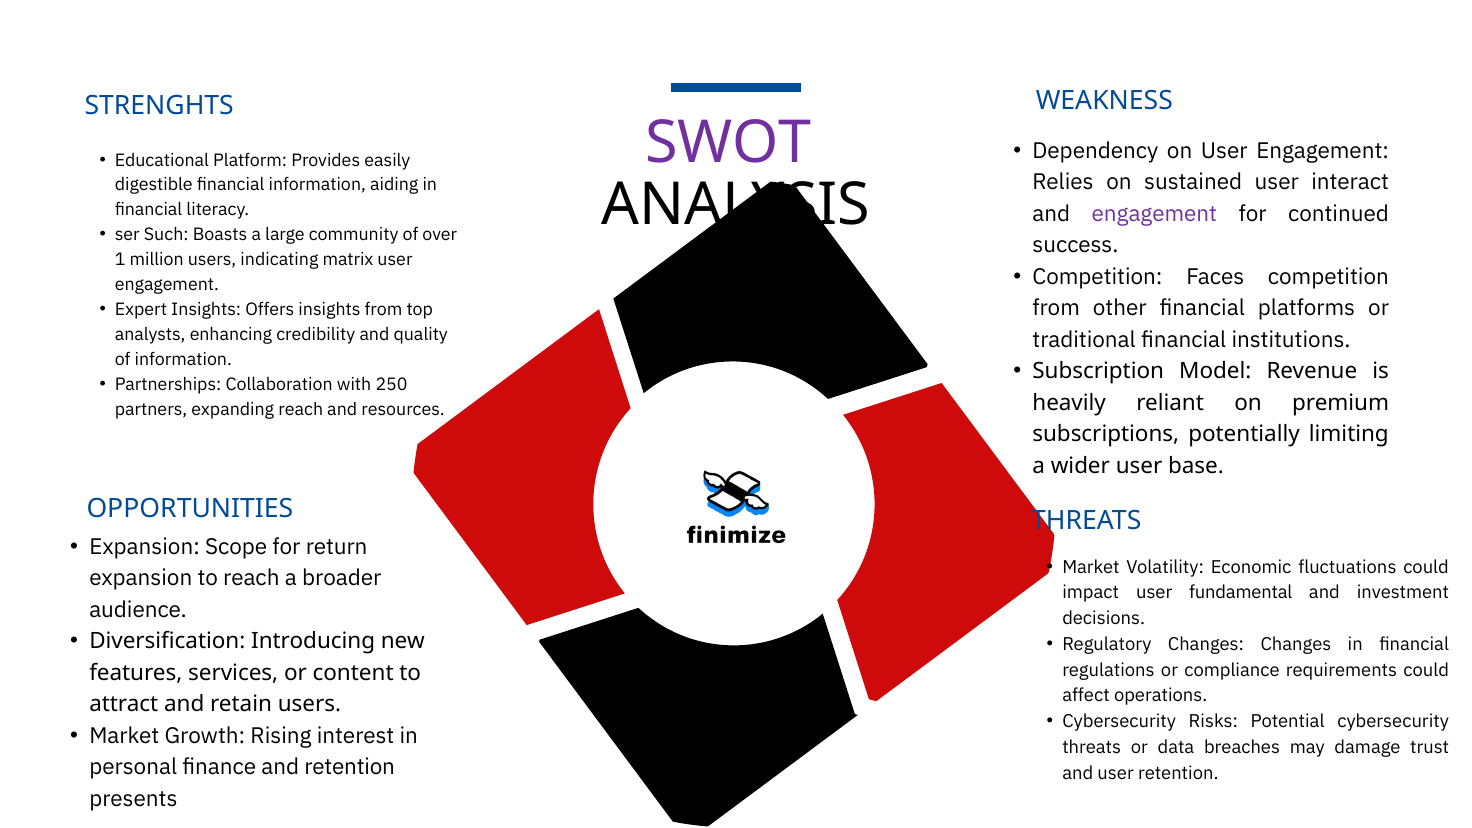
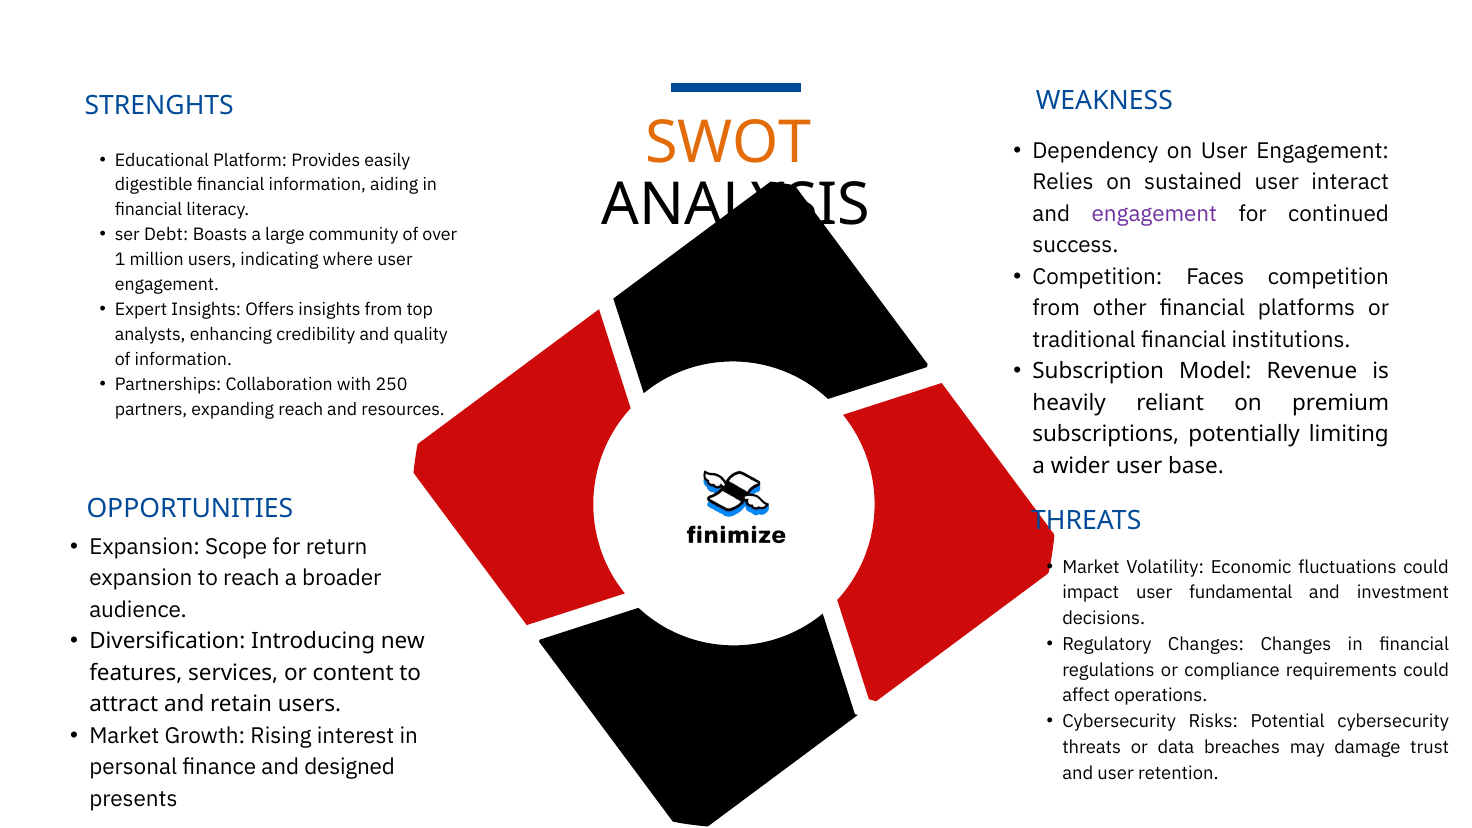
SWOT colour: purple -> orange (729, 143)
Such: Such -> Debt (166, 235)
matrix: matrix -> where (348, 260)
and retention: retention -> designed (350, 767)
